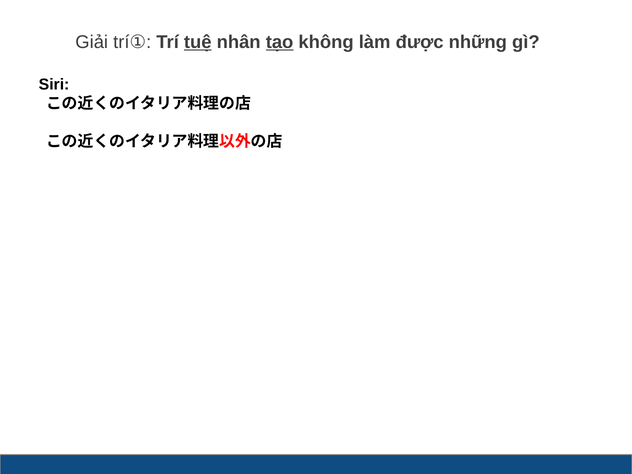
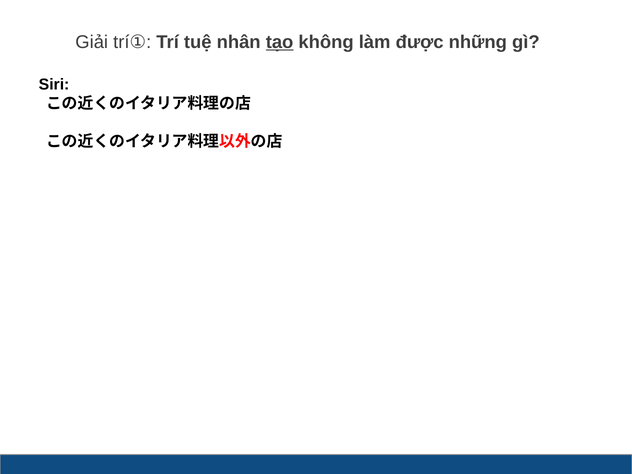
tuệ underline: present -> none (198, 42)
